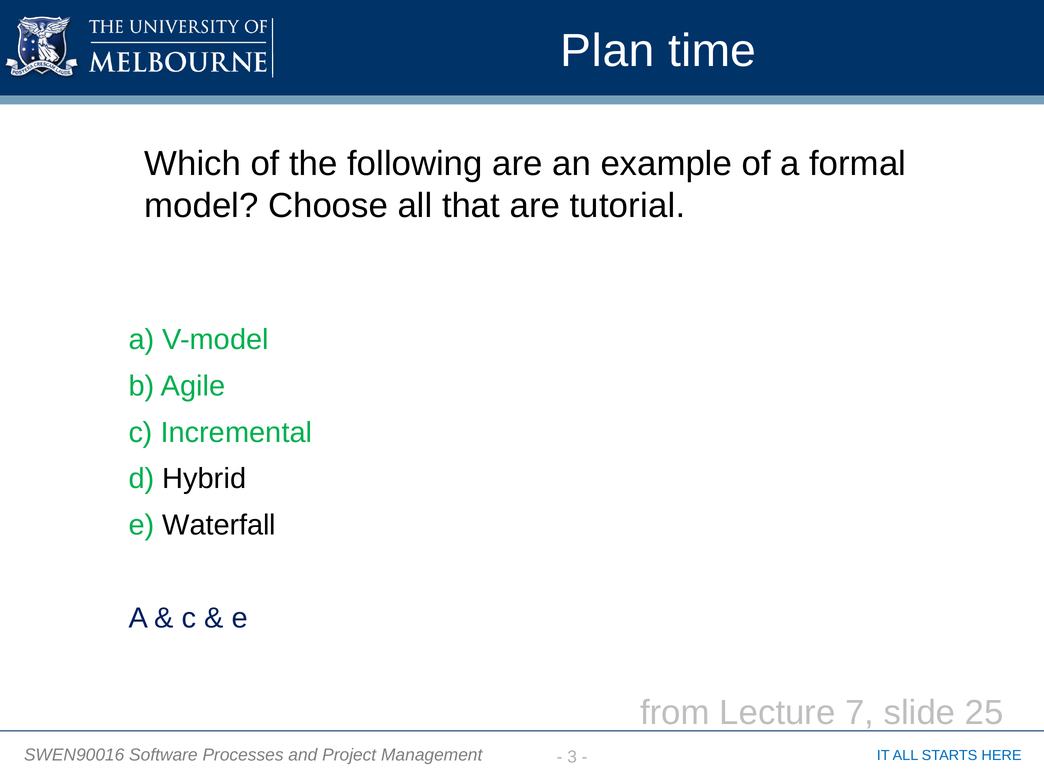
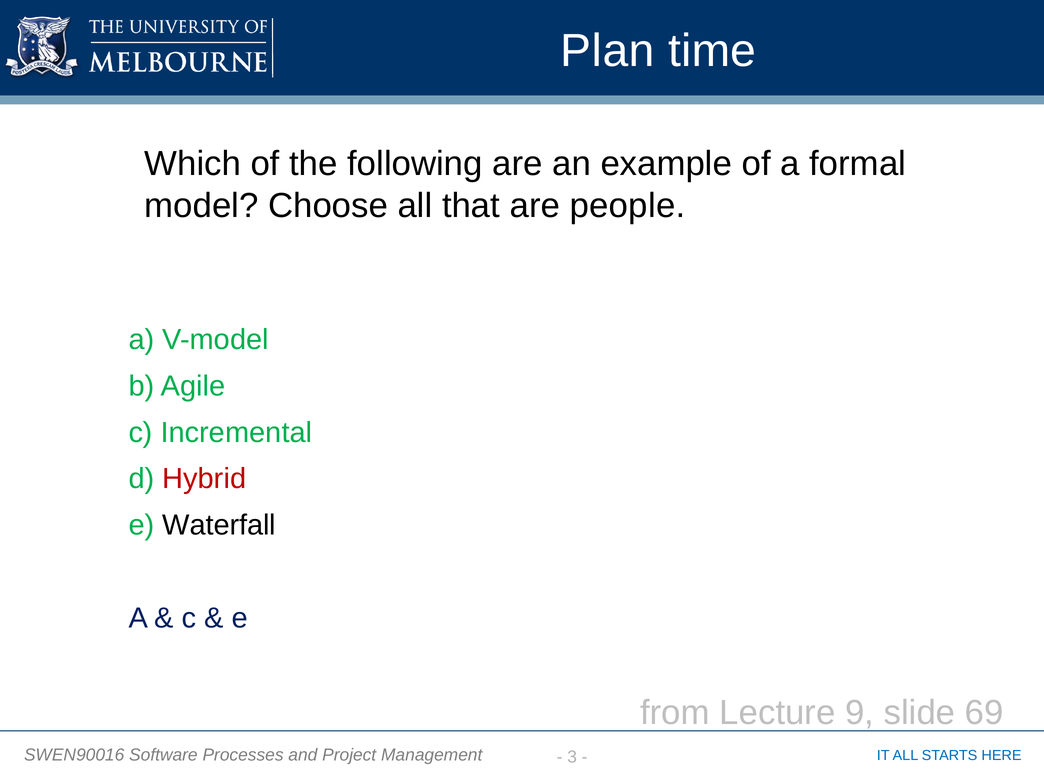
tutorial: tutorial -> people (627, 206)
Hybrid colour: black -> red (204, 479)
7: 7 -> 9 (860, 713)
25: 25 -> 69 (984, 713)
